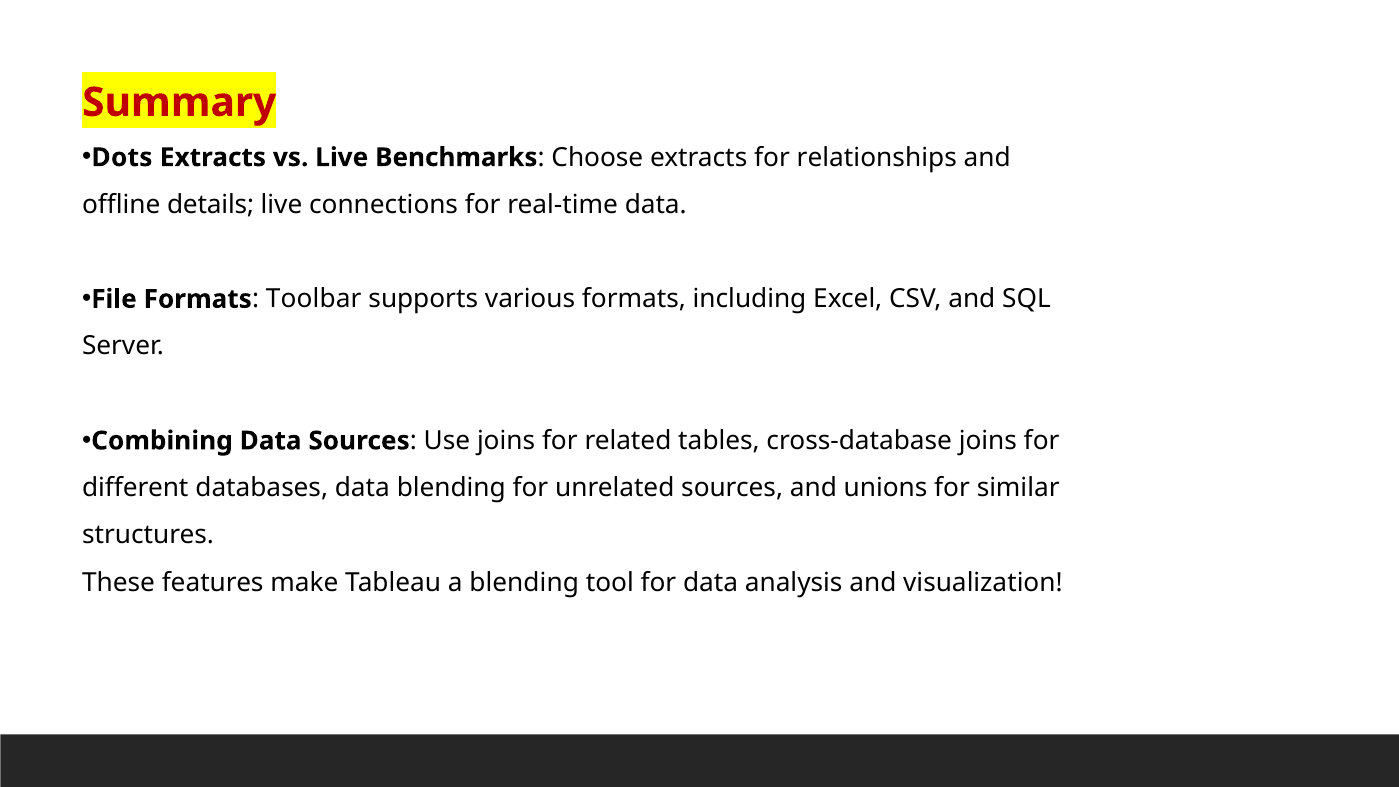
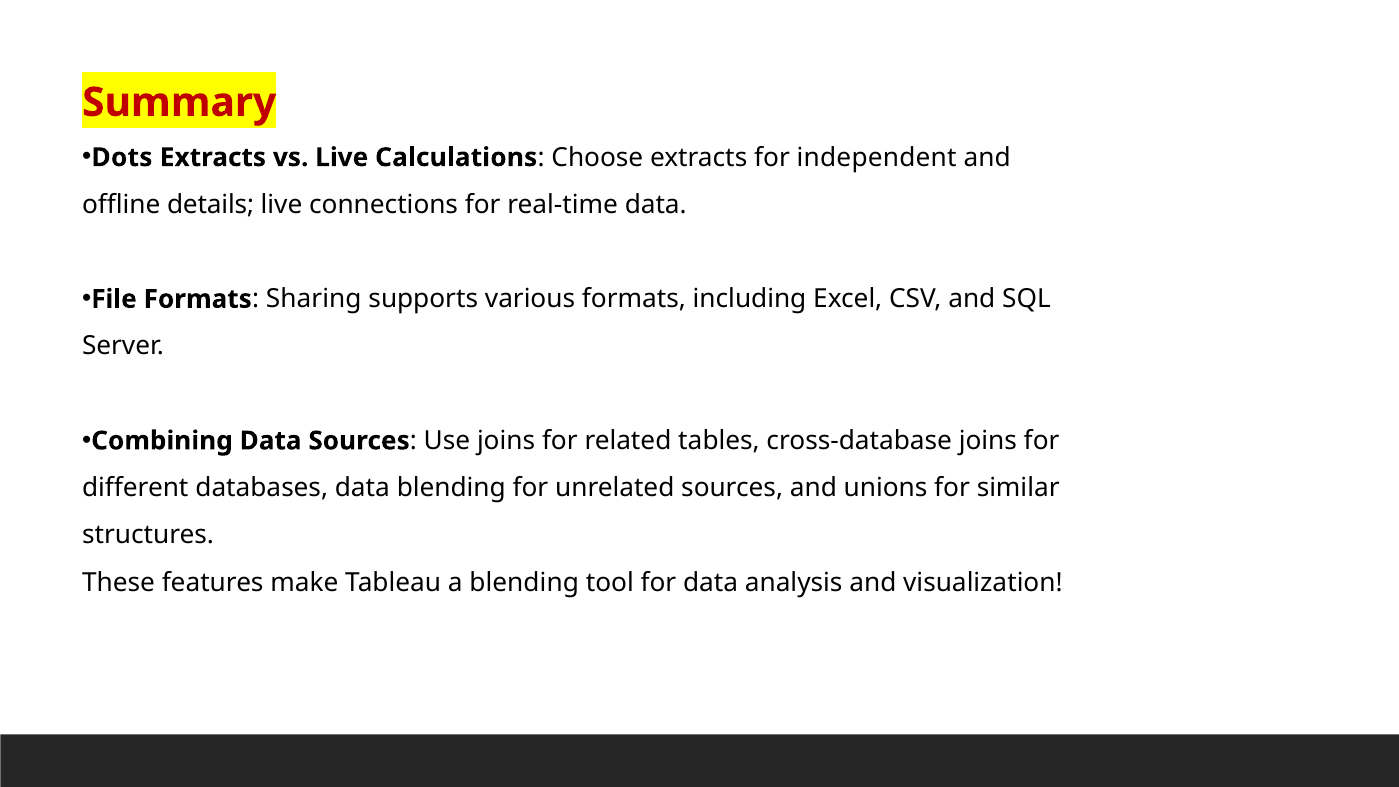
Benchmarks: Benchmarks -> Calculations (456, 157)
relationships: relationships -> independent (877, 157)
Toolbar: Toolbar -> Sharing (314, 299)
